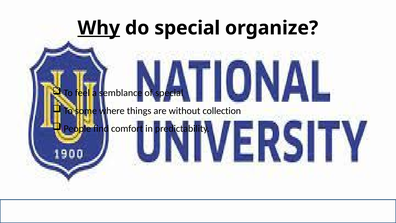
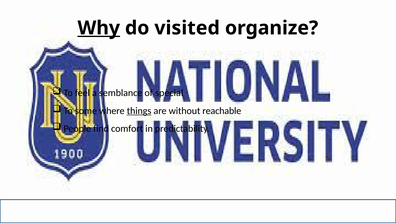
do special: special -> visited (187, 28)
things underline: none -> present (139, 111)
collection: collection -> reachable (222, 111)
